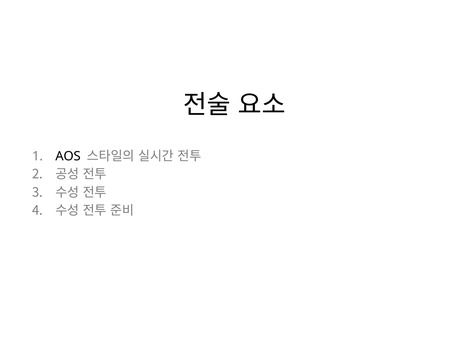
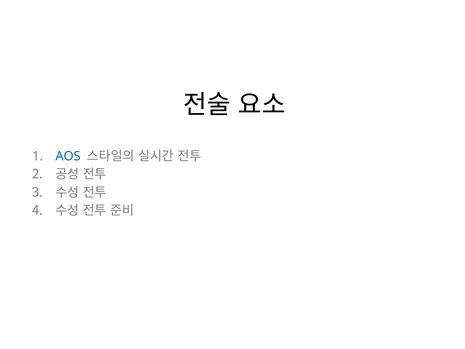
AOS colour: black -> blue (68, 156)
